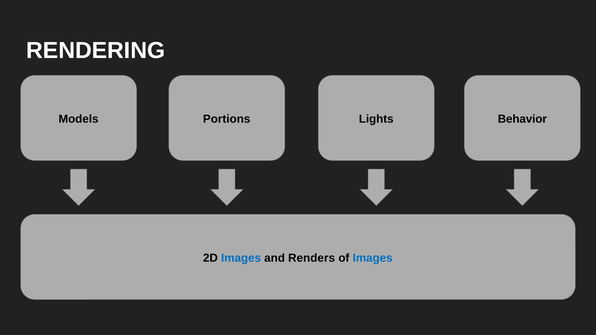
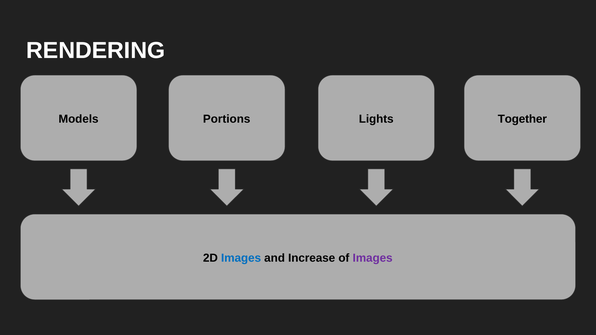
Behavior: Behavior -> Together (522, 119)
Renders: Renders -> Increase (312, 258)
Images colour: blue -> purple (373, 258)
